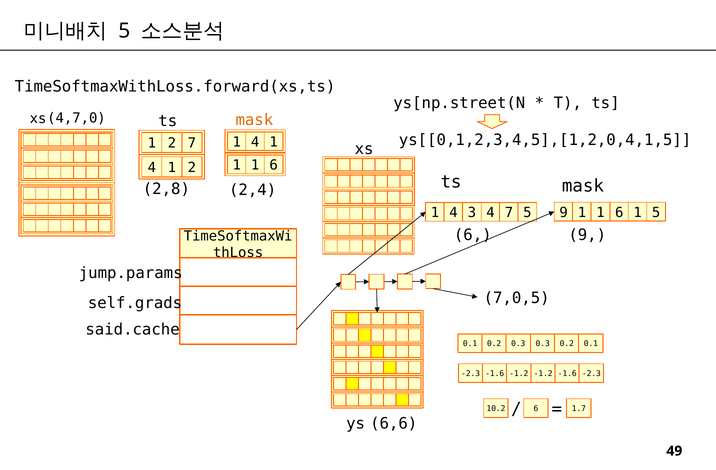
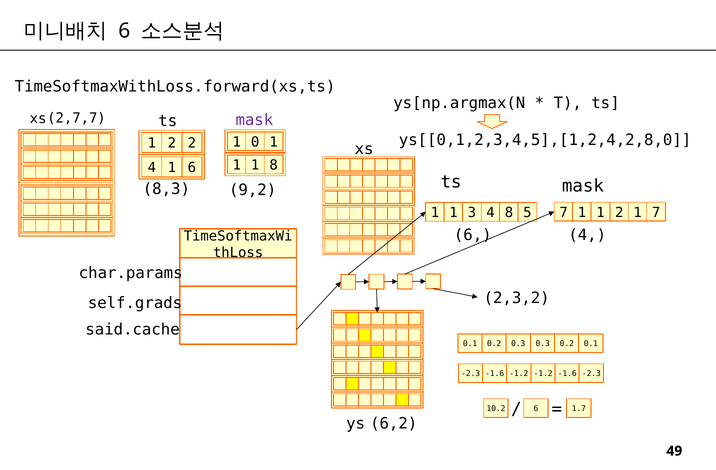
5: 5 -> 6 (124, 31)
ys[np.street(N: ys[np.street(N -> ys[np.argmax(N (459, 103)
4,7,0: 4,7,0 -> 2,7,7 (76, 118)
mask colour: orange -> purple (254, 120)
ys[[0,1,2,3,4,5],[1,2,0,4,1,5: ys[[0,1,2,3,4,5],[1,2,0,4,1,5 -> ys[[0,1,2,3,4,5],[1,2,4,2,8,0 (545, 140)
4: 4 -> 0 (255, 142)
2 7: 7 -> 2 (192, 143)
4 1 2: 2 -> 6 (192, 168)
1 6: 6 -> 8 (274, 165)
2,8: 2,8 -> 8,3 (166, 189)
2,4: 2,4 -> 9,2 (253, 190)
4: 4 -> 1 (453, 213)
4 7: 7 -> 8 (509, 213)
3 9: 9 -> 7 (564, 213)
5 6: 6 -> 2 (619, 213)
1 5: 5 -> 7 (656, 213)
6 9: 9 -> 4 (587, 235)
jump.params: jump.params -> char.params (131, 273)
7,0,5: 7,0,5 -> 2,3,2 (517, 298)
6,6: 6,6 -> 6,2 (394, 424)
